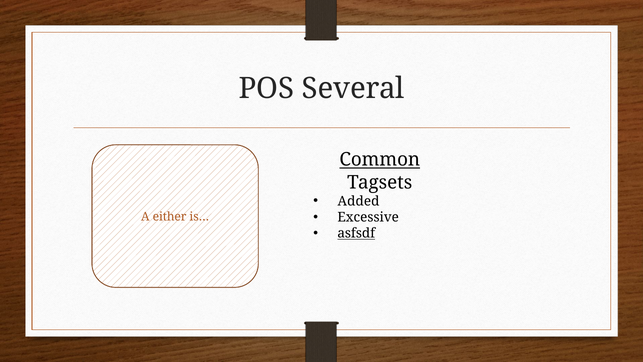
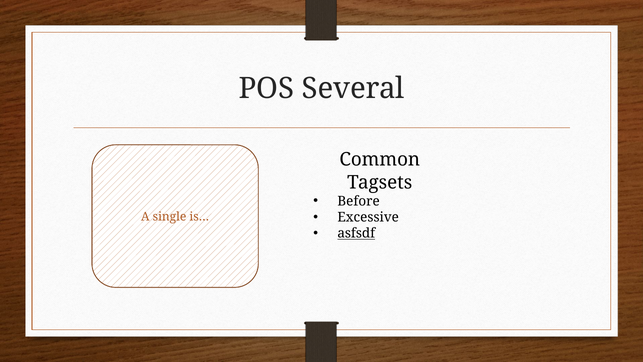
Common underline: present -> none (380, 160)
Added: Added -> Before (359, 201)
either: either -> single (170, 217)
